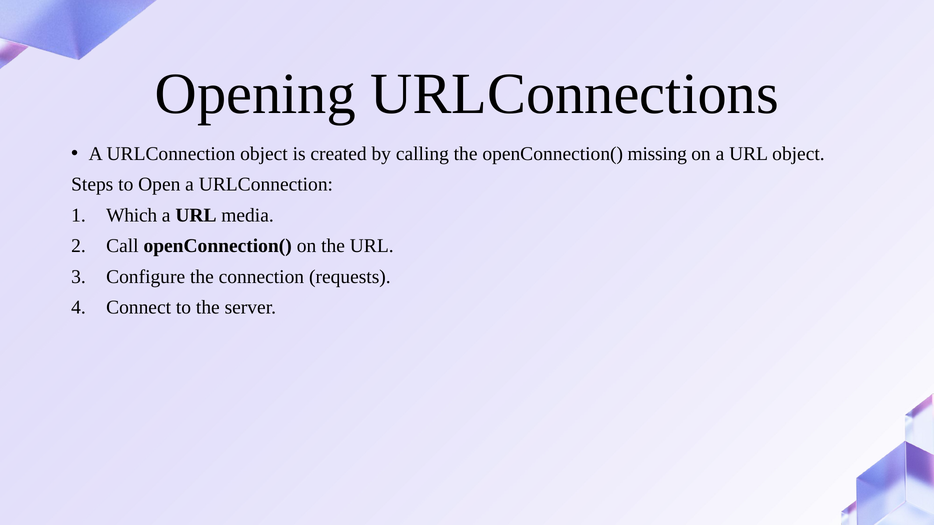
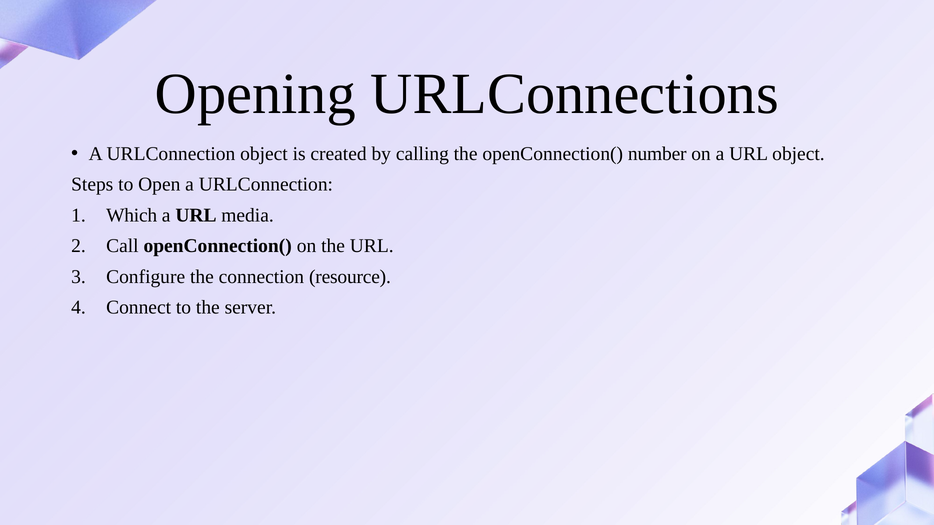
missing: missing -> number (657, 154)
requests: requests -> resource (350, 277)
